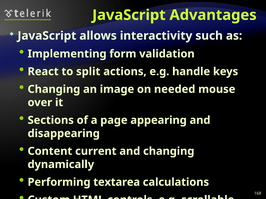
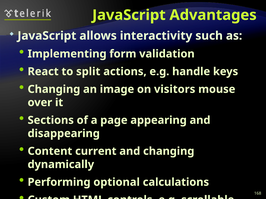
needed: needed -> visitors (175, 89)
textarea: textarea -> optional (117, 183)
